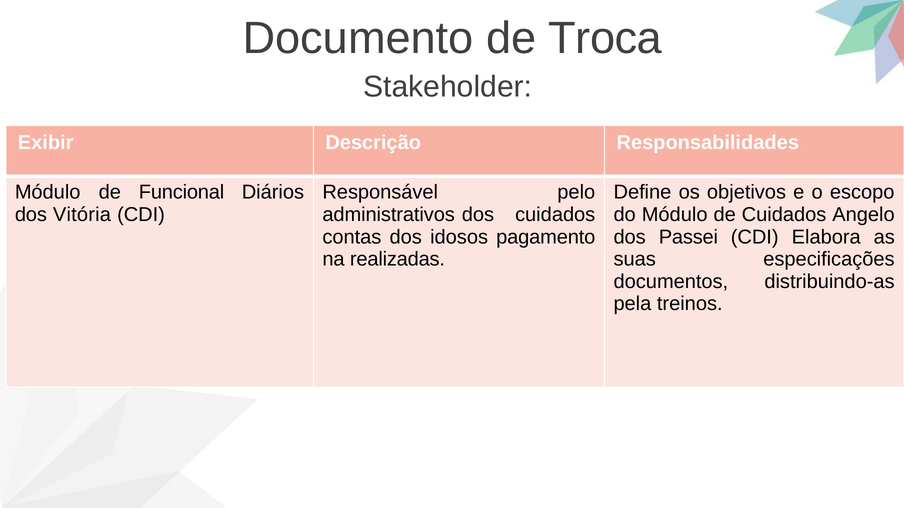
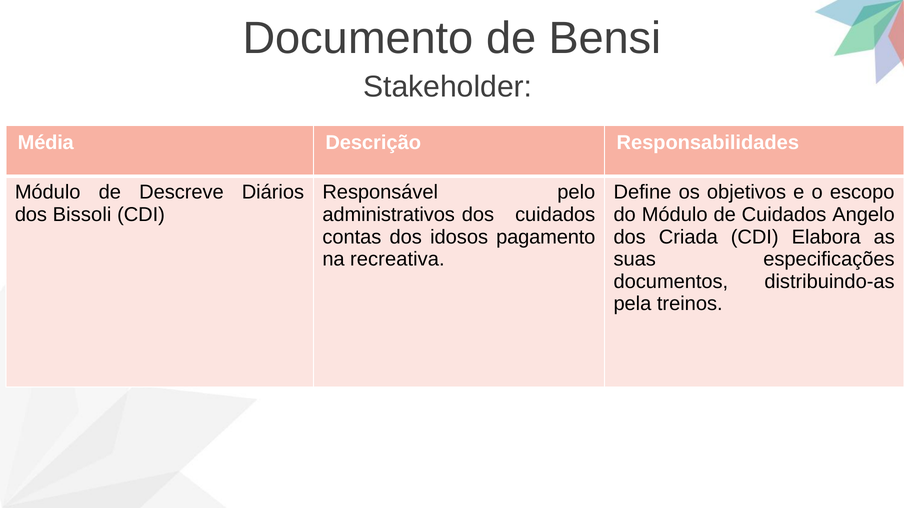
Troca: Troca -> Bensi (605, 38)
Exibir: Exibir -> Média (46, 143)
Funcional: Funcional -> Descreve (181, 193)
Vitória: Vitória -> Bissoli (82, 215)
Passei: Passei -> Criada (688, 237)
realizadas: realizadas -> recreativa (397, 259)
